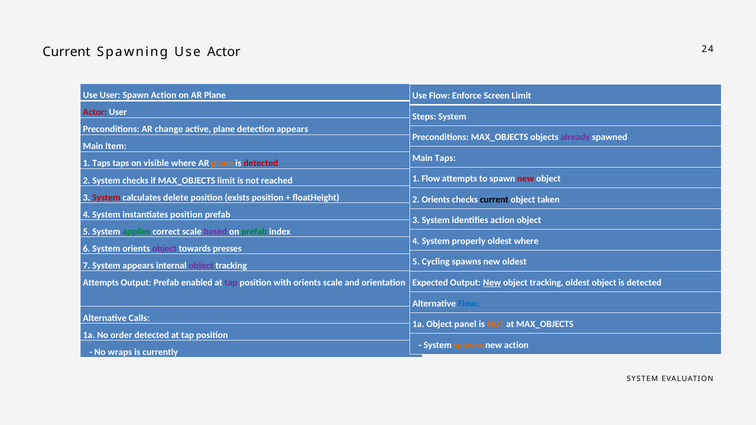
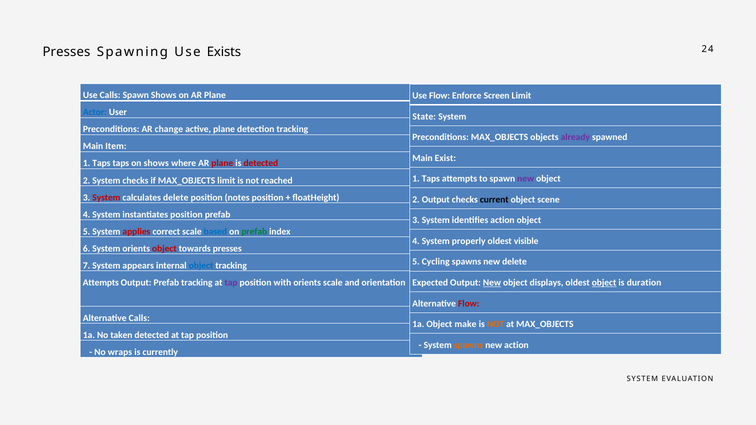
Current: Current -> Presses (66, 52)
Use Actor: Actor -> Exists (224, 52)
Use User: User -> Calls (110, 95)
Spawn Action: Action -> Shows (164, 95)
Actor colour: red -> blue (95, 112)
Steps: Steps -> State (424, 117)
detection appears: appears -> tracking (292, 129)
Main Taps: Taps -> Exist (445, 158)
on visible: visible -> shows (156, 163)
plane colour: orange -> red (222, 163)
Flow: Flow -> Taps (431, 179)
new colour: red -> purple (526, 179)
exists: exists -> notes (237, 198)
2 Orients: Orients -> Output (436, 200)
taken: taken -> scene (549, 200)
applies colour: green -> red (136, 232)
based colour: purple -> blue (215, 232)
oldest where: where -> visible (526, 241)
object colour: purple -> red (164, 249)
new oldest: oldest -> delete (514, 262)
object colour: purple -> blue (201, 266)
Prefab enabled: enabled -> tracking (197, 283)
tracking: tracking -> displays (547, 283)
object underline: none -> present (604, 283)
detected: detected -> duration (644, 283)
Flow colour: blue -> red (469, 304)
panel: panel -> make (465, 324)
order: order -> taken (121, 335)
